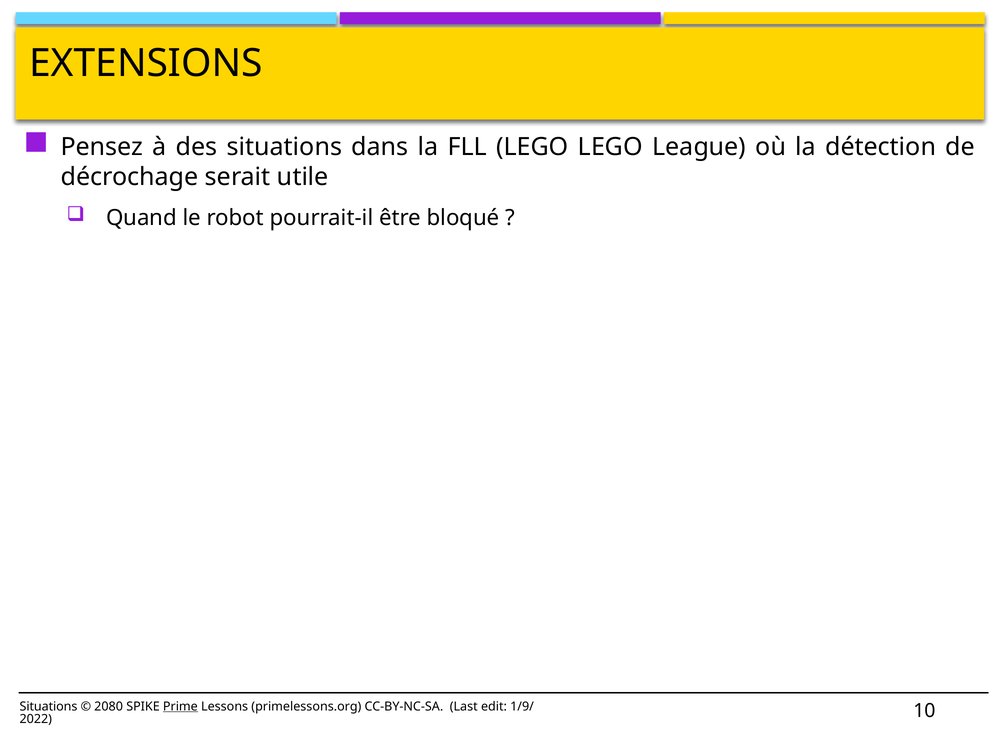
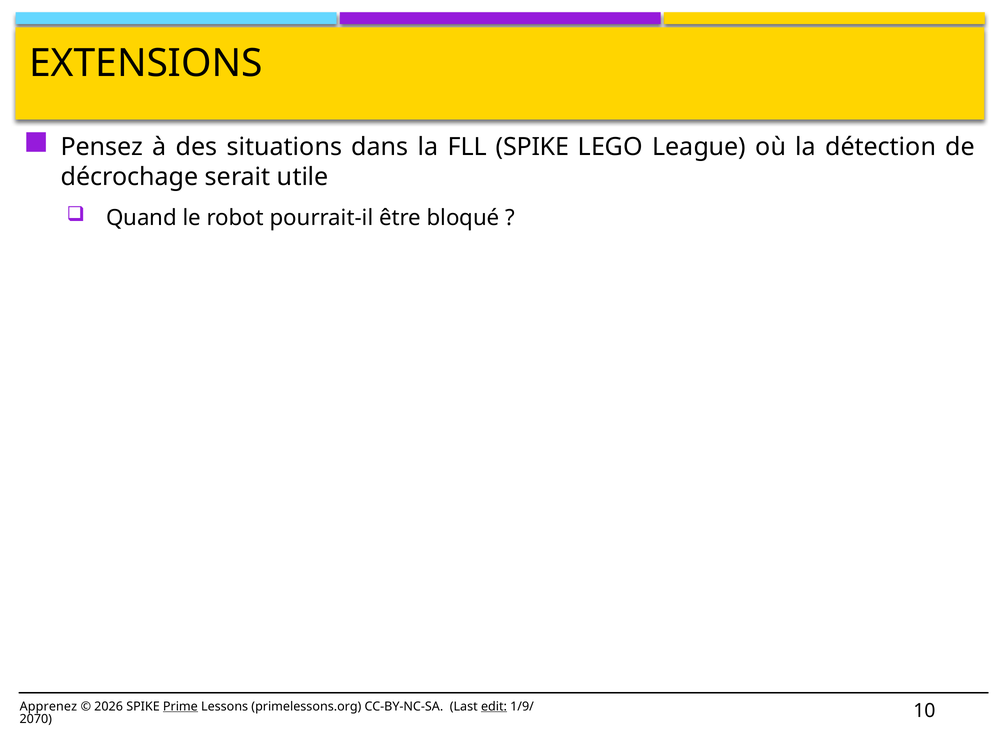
FLL LEGO: LEGO -> SPIKE (532, 147)
Situations: Situations -> Apprenez (48, 707)
2080: 2080 -> 2026 (109, 707)
edit underline: none -> present (494, 707)
2022: 2022 -> 2070 (36, 719)
